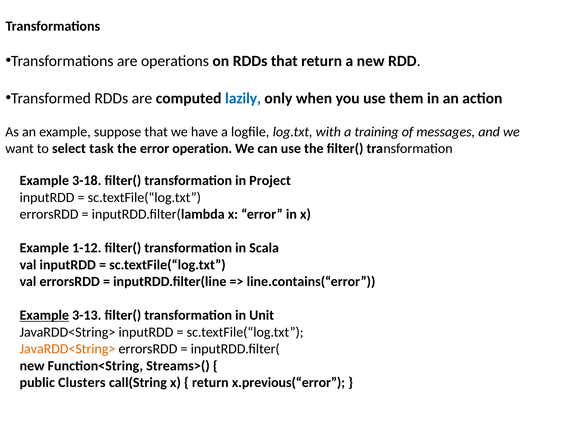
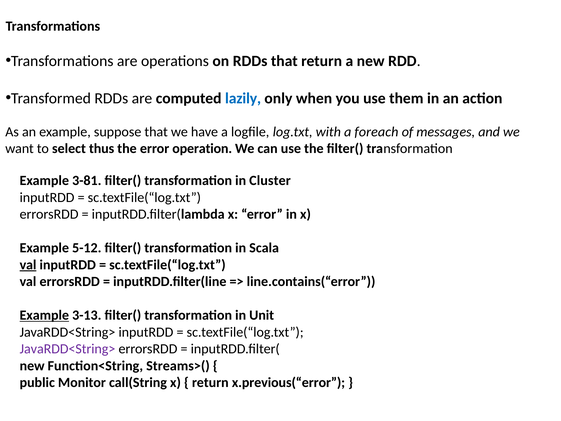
training: training -> foreach (376, 132)
task: task -> thus (102, 149)
3-18: 3-18 -> 3-81 (87, 181)
Project: Project -> Cluster (270, 181)
1-12: 1-12 -> 5-12 (87, 248)
val underline: none -> present (28, 265)
JavaRDD<String> colour: orange -> purple (67, 349)
Clusters: Clusters -> Monitor (82, 382)
